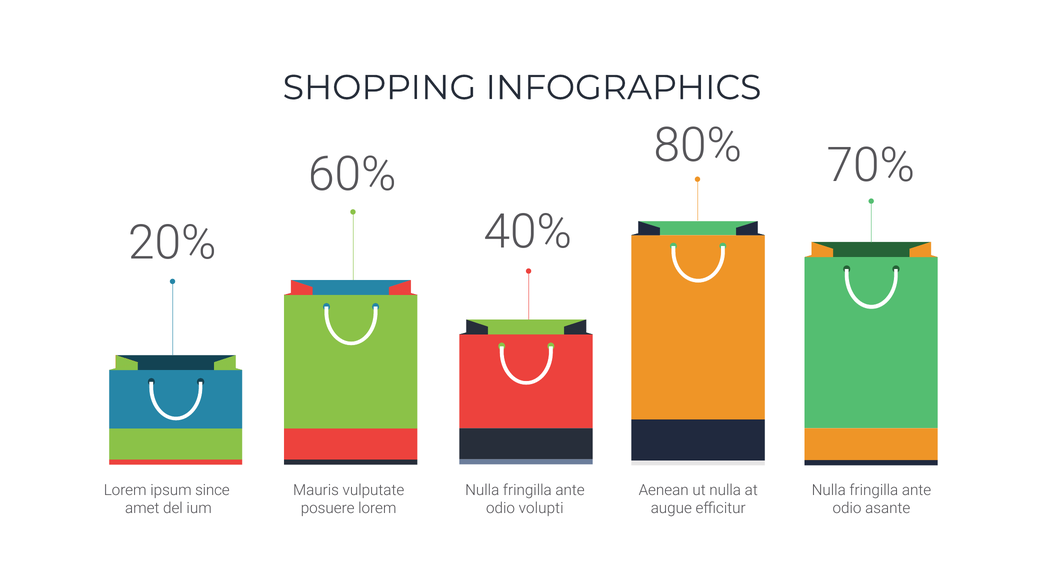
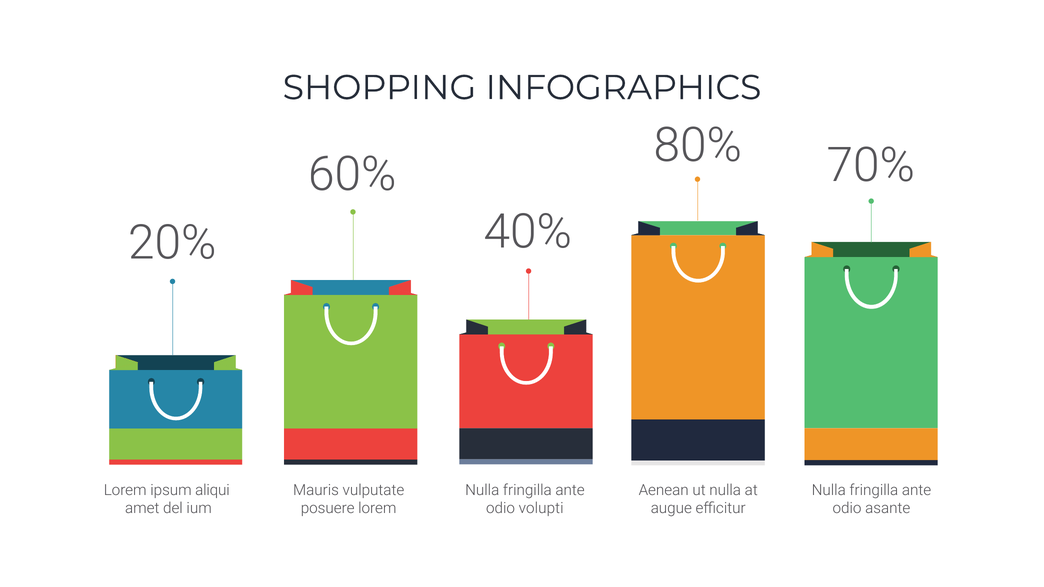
since: since -> aliqui (212, 490)
